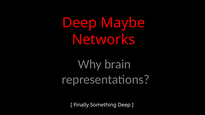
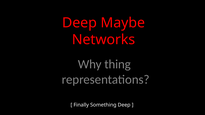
brain: brain -> thing (118, 64)
